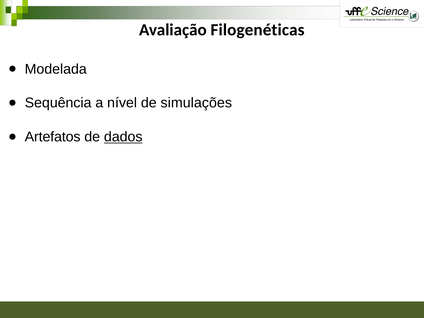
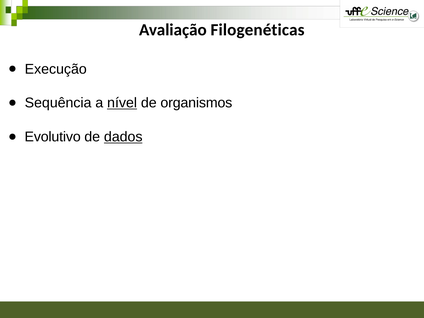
Modelada: Modelada -> Execução (56, 69)
nível underline: none -> present (122, 103)
simulações: simulações -> organismos (196, 103)
Artefatos: Artefatos -> Evolutivo (53, 137)
